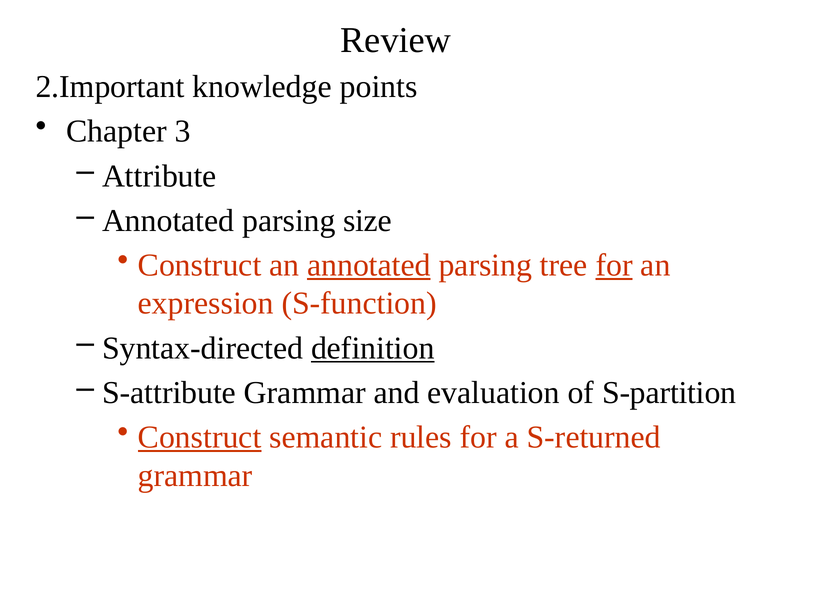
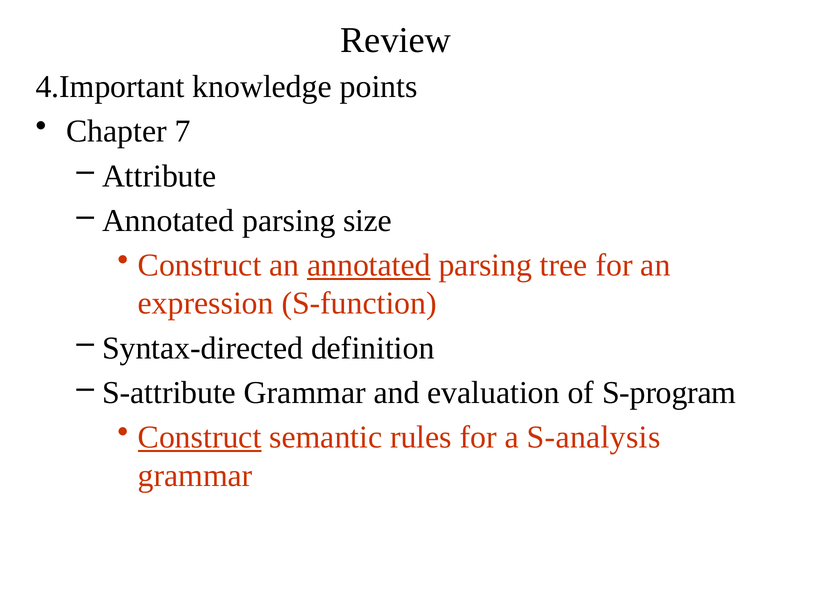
2.Important: 2.Important -> 4.Important (110, 87)
3: 3 -> 7 (183, 131)
for underline: present -> none (614, 265)
definition underline: present -> none (373, 348)
S-partition: S-partition -> S-program (669, 393)
S-returned: S-returned -> S-analysis (594, 437)
